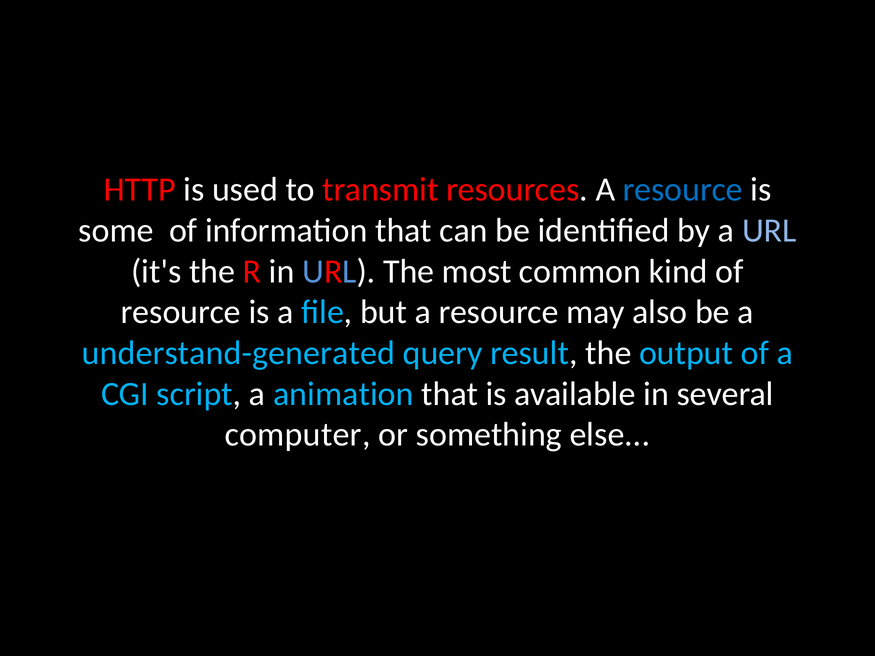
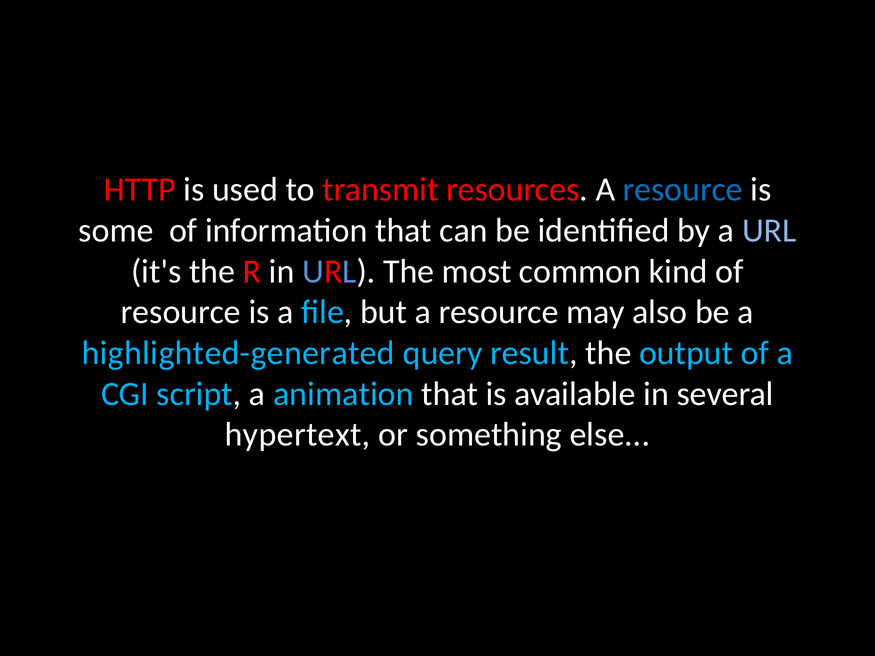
understand-generated: understand-generated -> highlighted-generated (238, 353)
computer: computer -> hypertext (298, 435)
